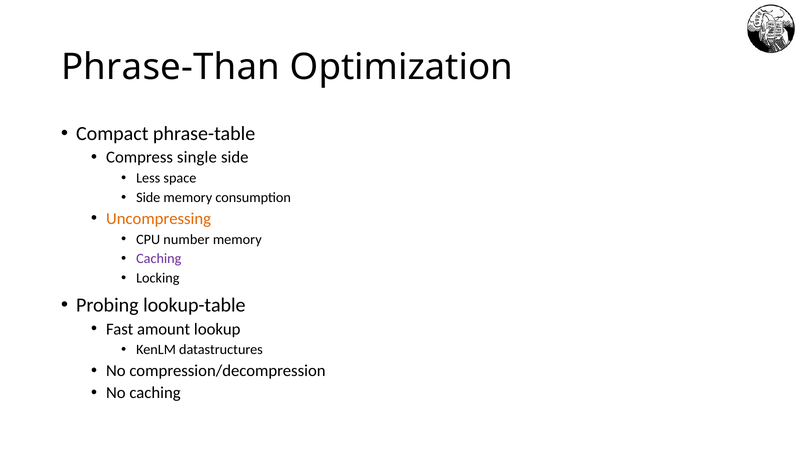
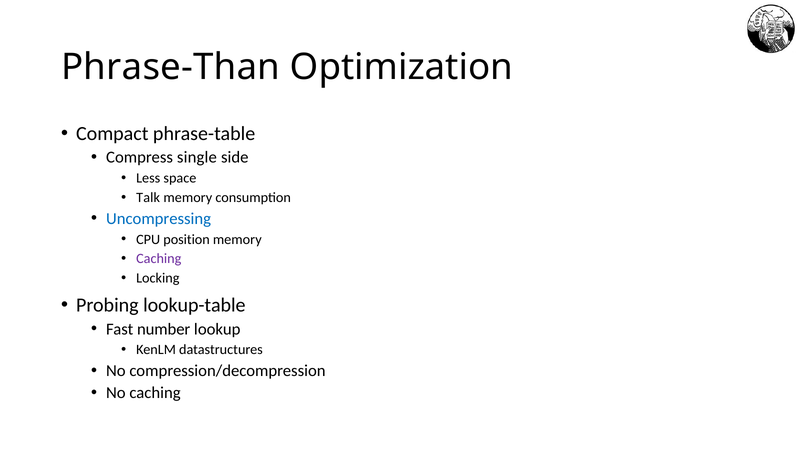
Side: Side -> Talk (148, 198)
Uncompressing colour: orange -> blue (159, 219)
number: number -> position (187, 240)
amount: amount -> number (164, 329)
